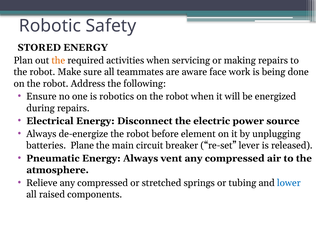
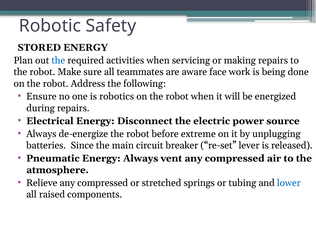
the colour: orange -> blue (58, 60)
element: element -> extreme (198, 134)
Plane: Plane -> Since (82, 145)
